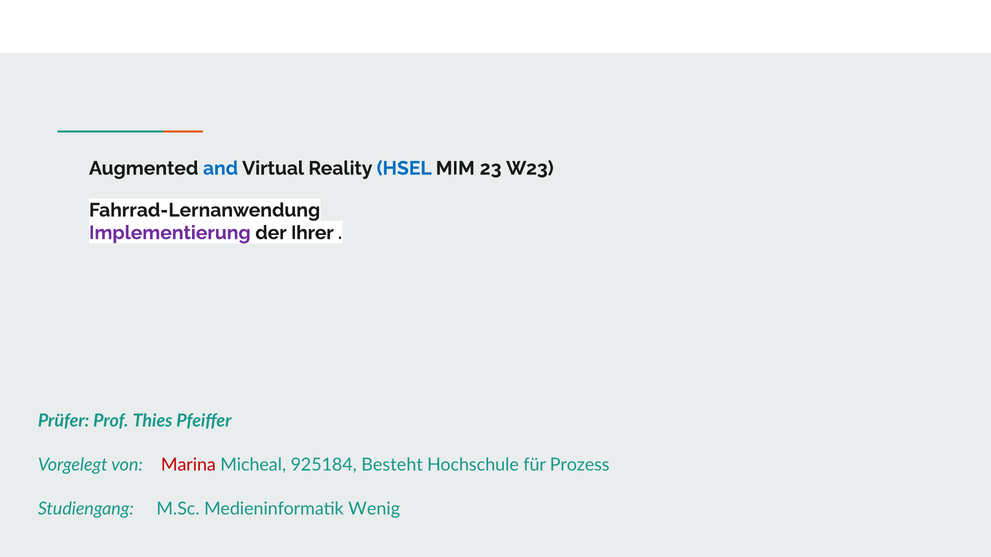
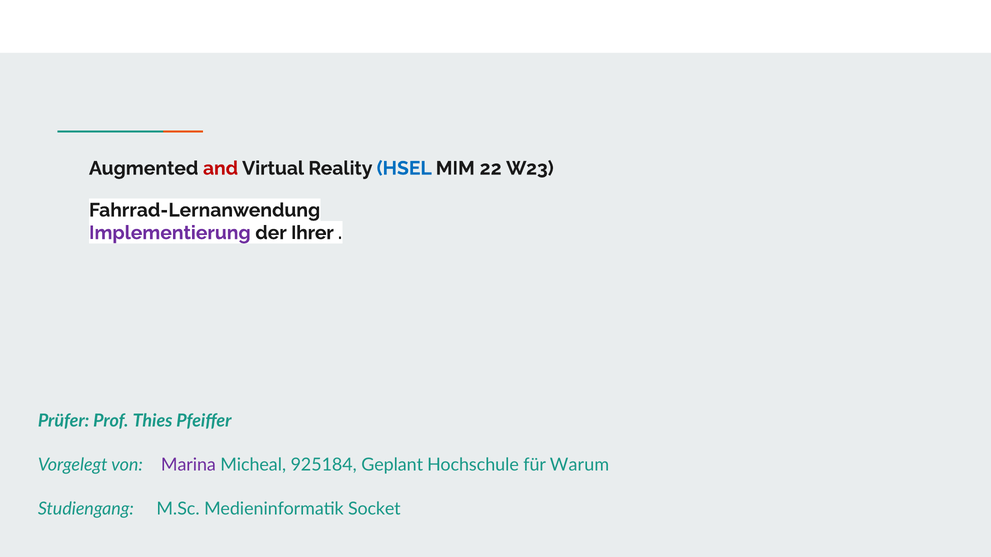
and colour: blue -> red (221, 168)
23: 23 -> 22 (491, 168)
Marina colour: red -> purple (188, 465)
Besteht: Besteht -> Geplant (392, 465)
Prozess: Prozess -> Warum (579, 465)
Wenig: Wenig -> Socket (374, 509)
